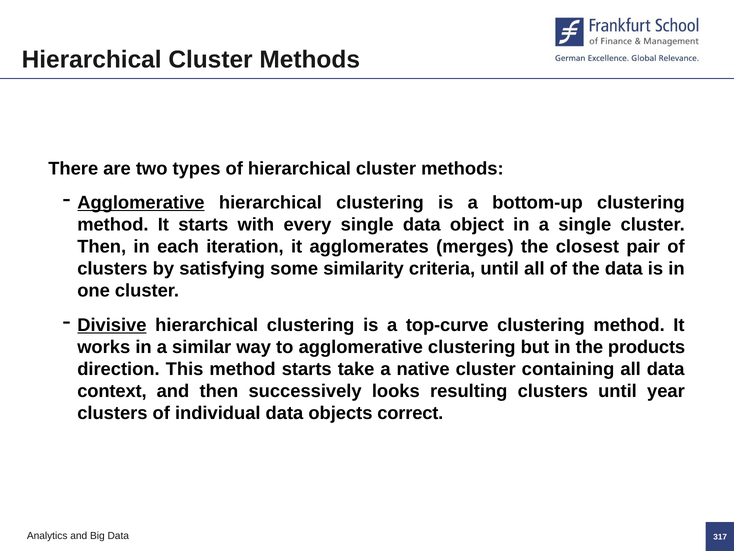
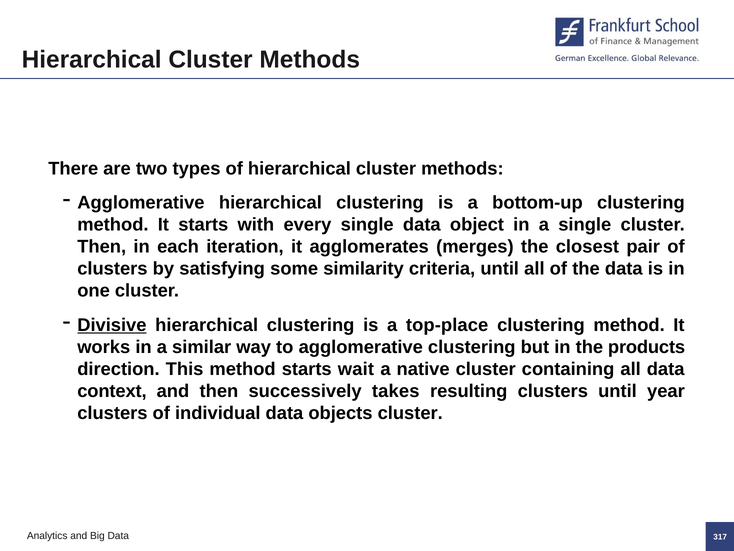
Agglomerative underline: present -> none (141, 203)
top-curve: top-curve -> top-place (447, 325)
take: take -> wait (356, 369)
looks: looks -> takes (396, 391)
objects correct: correct -> cluster (410, 413)
